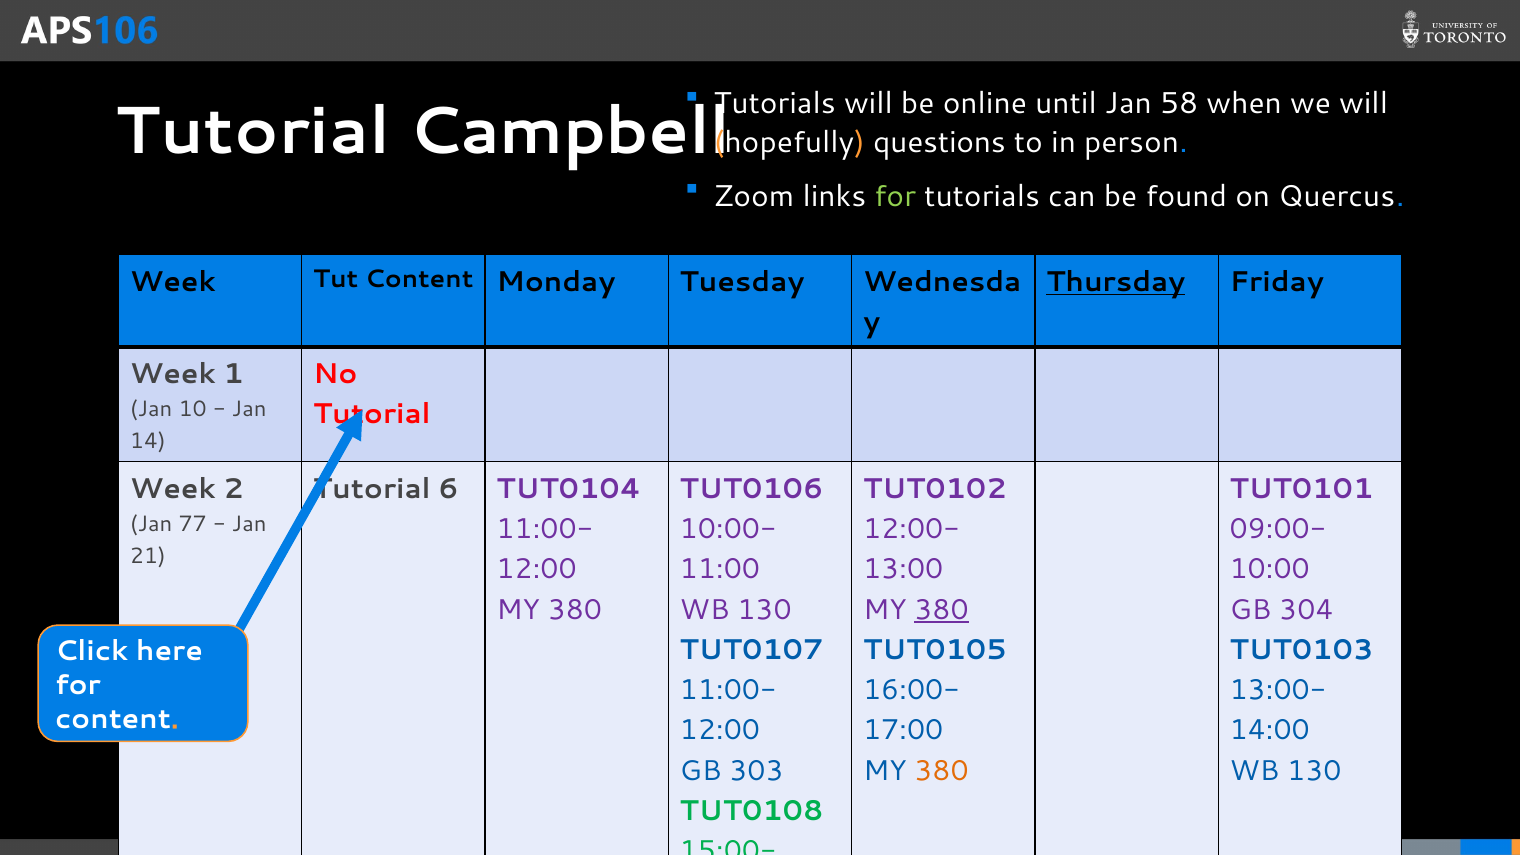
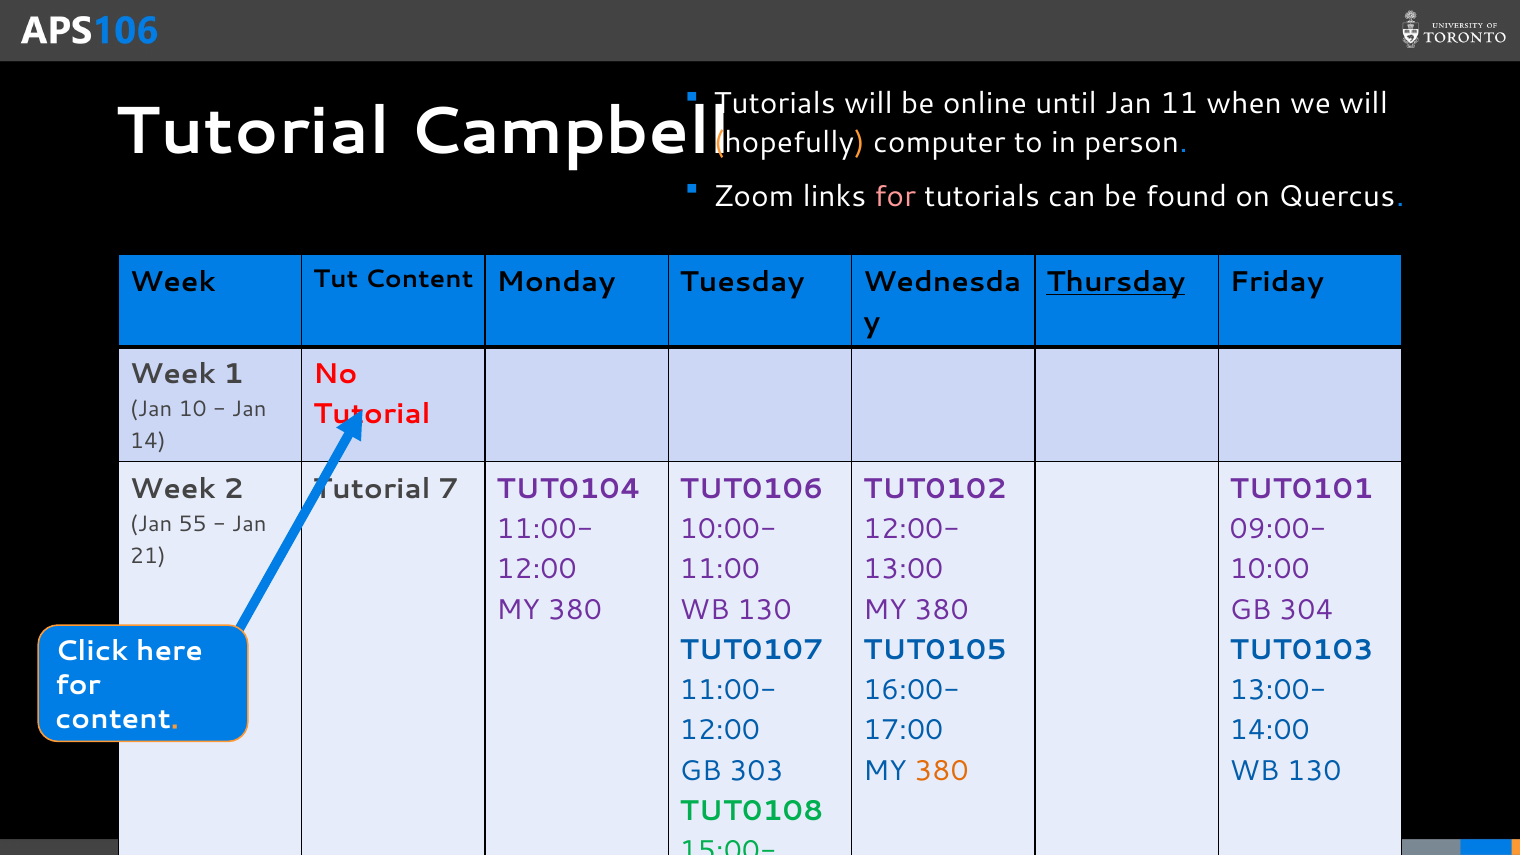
58: 58 -> 11 (1179, 104)
questions: questions -> computer (939, 142)
for colour: light green -> pink (895, 196)
6: 6 -> 7 (449, 489)
77: 77 -> 55 (193, 524)
380 underline: present -> none (942, 610)
